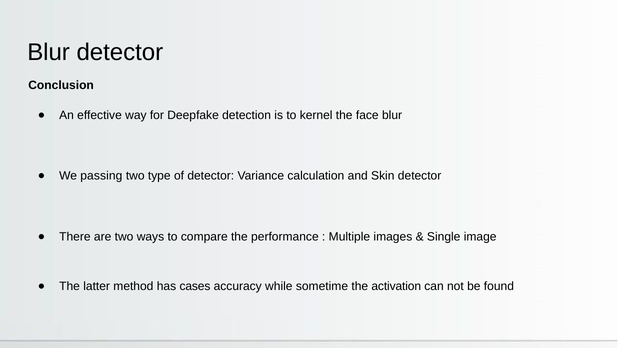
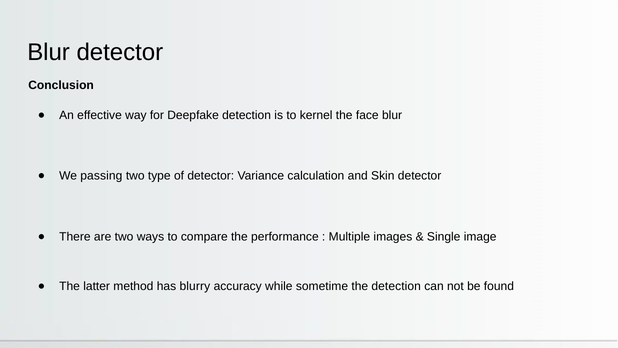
cases: cases -> blurry (195, 286)
the activation: activation -> detection (396, 286)
